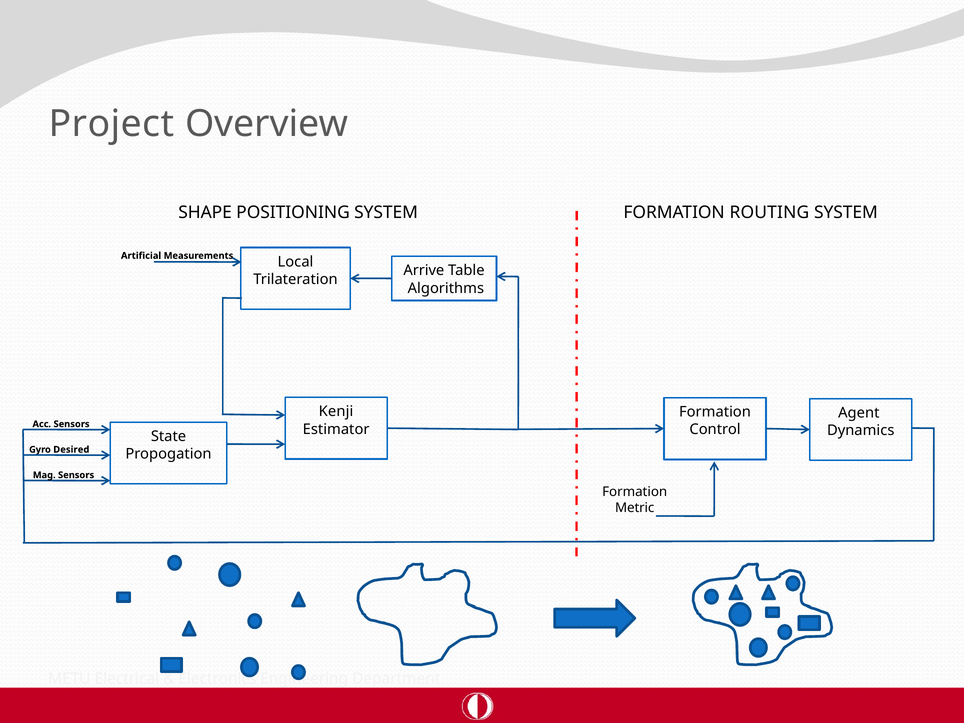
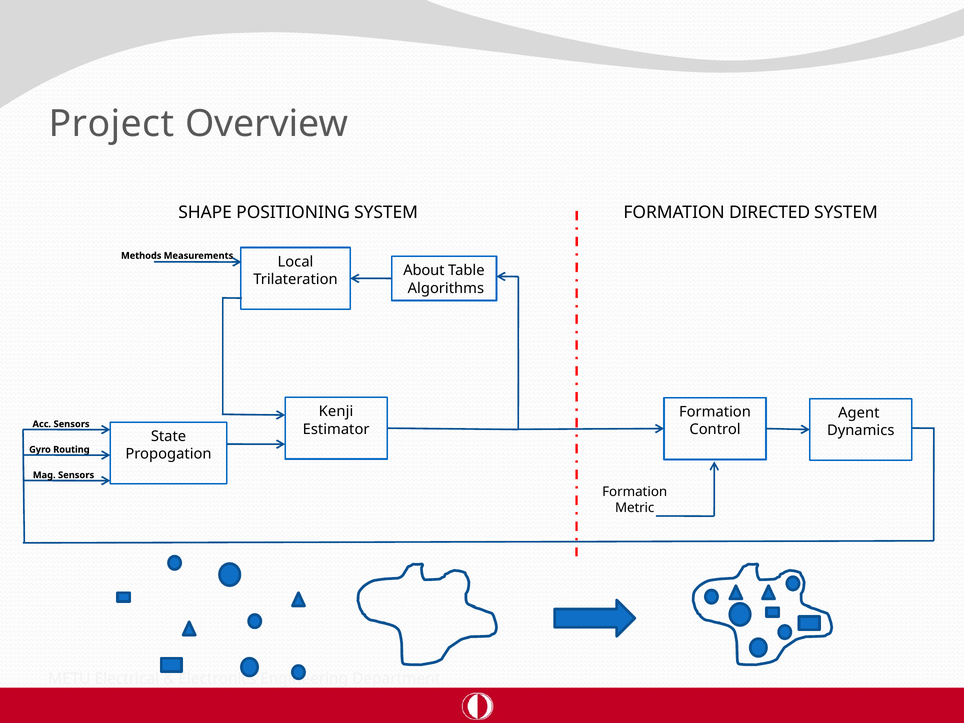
ROUTING: ROUTING -> DIRECTED (770, 212)
Artificial: Artificial -> Methods (141, 256)
Arrive: Arrive -> About (424, 271)
Desired: Desired -> Routing (71, 450)
